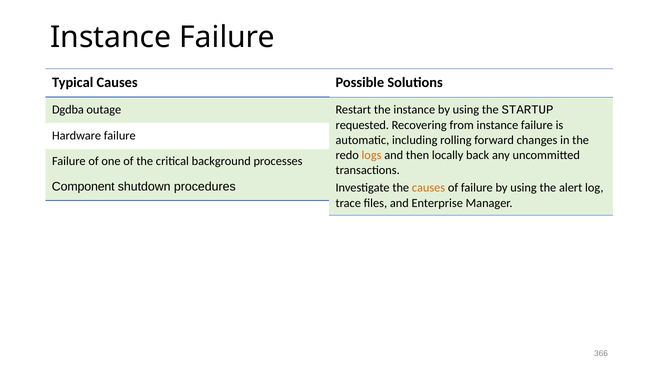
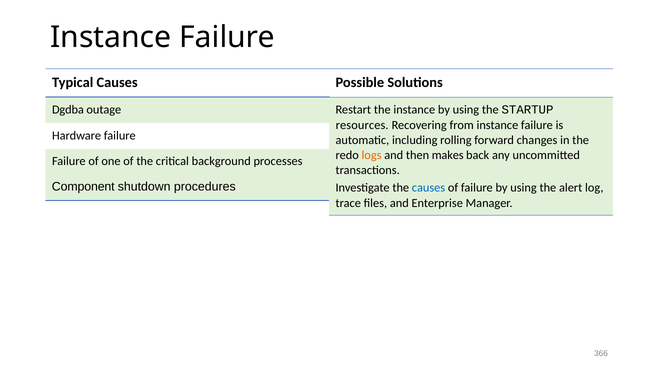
requested: requested -> resources (362, 125)
locally: locally -> makes (448, 155)
causes colour: orange -> blue (429, 188)
